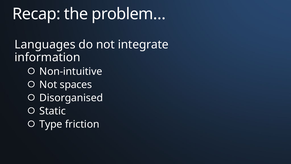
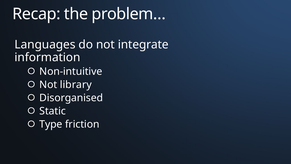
spaces: spaces -> library (76, 85)
